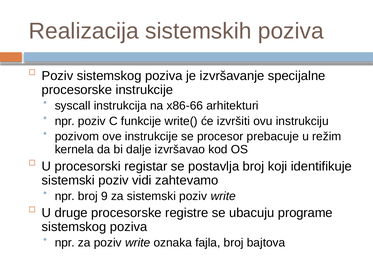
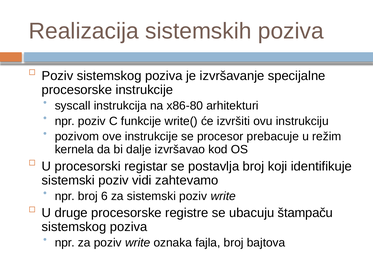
x86-66: x86-66 -> x86-80 (185, 106)
9: 9 -> 6 (104, 196)
programe: programe -> štampaču (305, 213)
